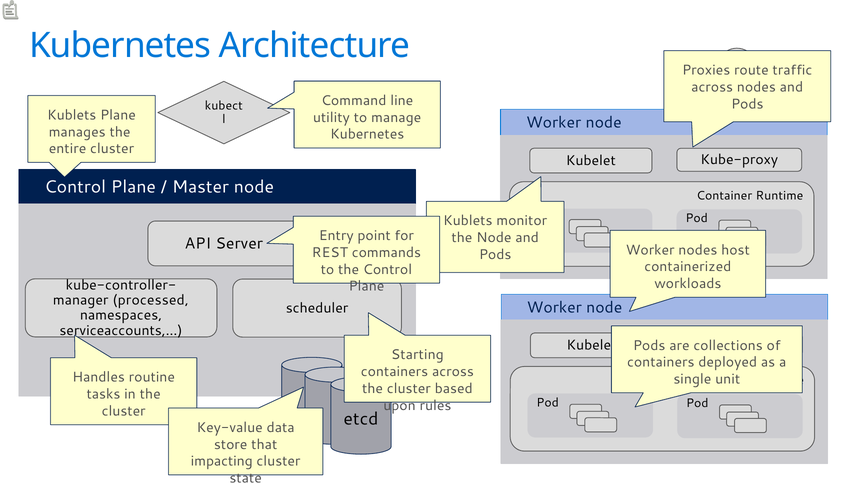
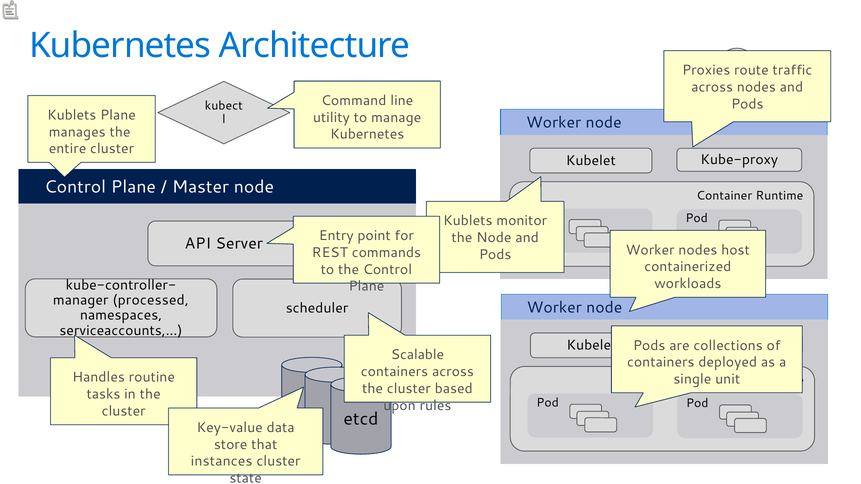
Starting: Starting -> Scalable (417, 355)
impacting: impacting -> instances (222, 461)
